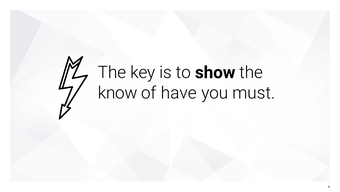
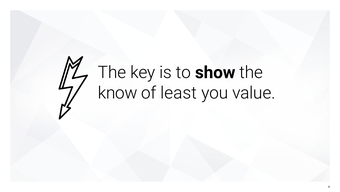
have: have -> least (179, 93)
must: must -> value (254, 93)
